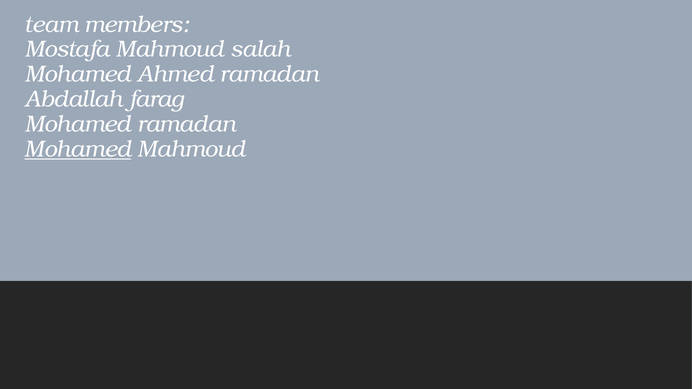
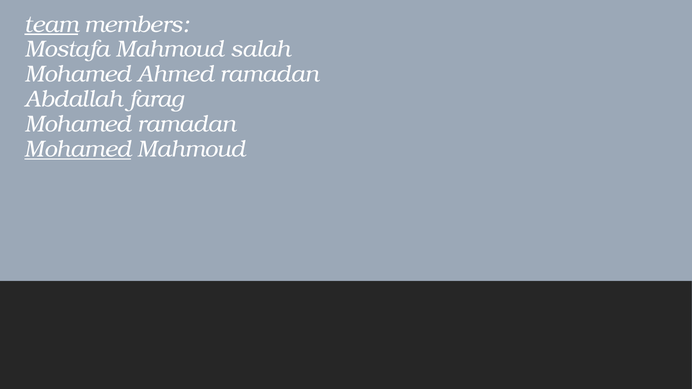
team underline: none -> present (52, 24)
